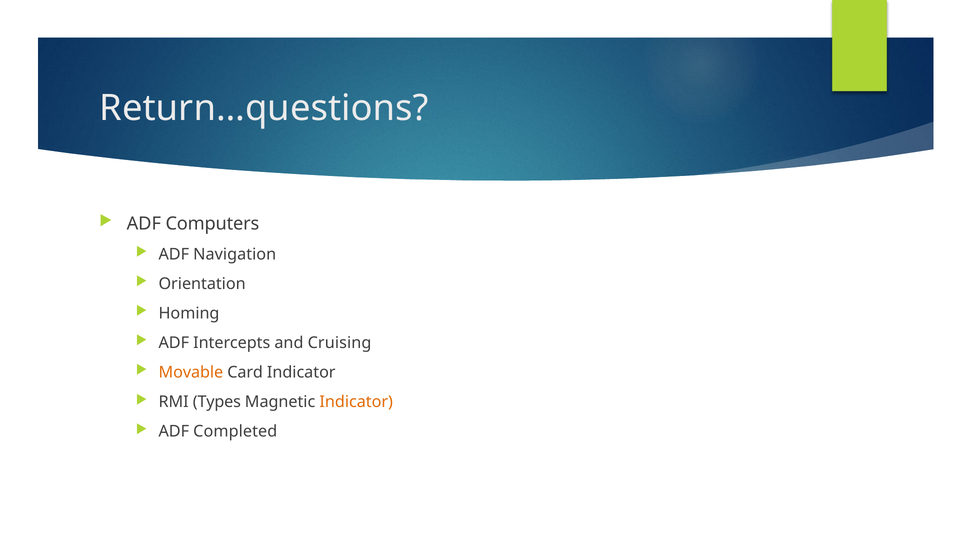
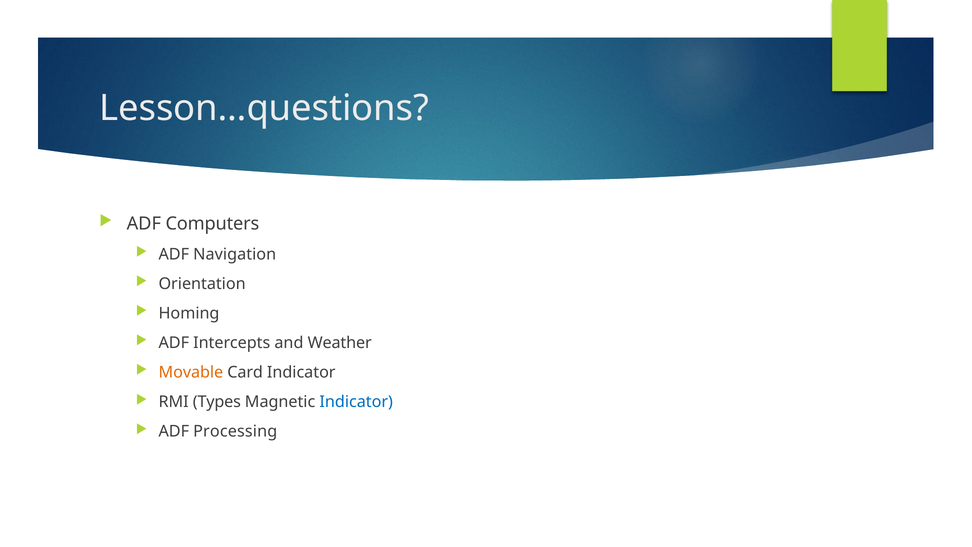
Return…questions: Return…questions -> Lesson…questions (264, 108)
Cruising: Cruising -> Weather (340, 343)
Indicator colour: orange -> blue (356, 402)
Completed: Completed -> Processing (235, 431)
